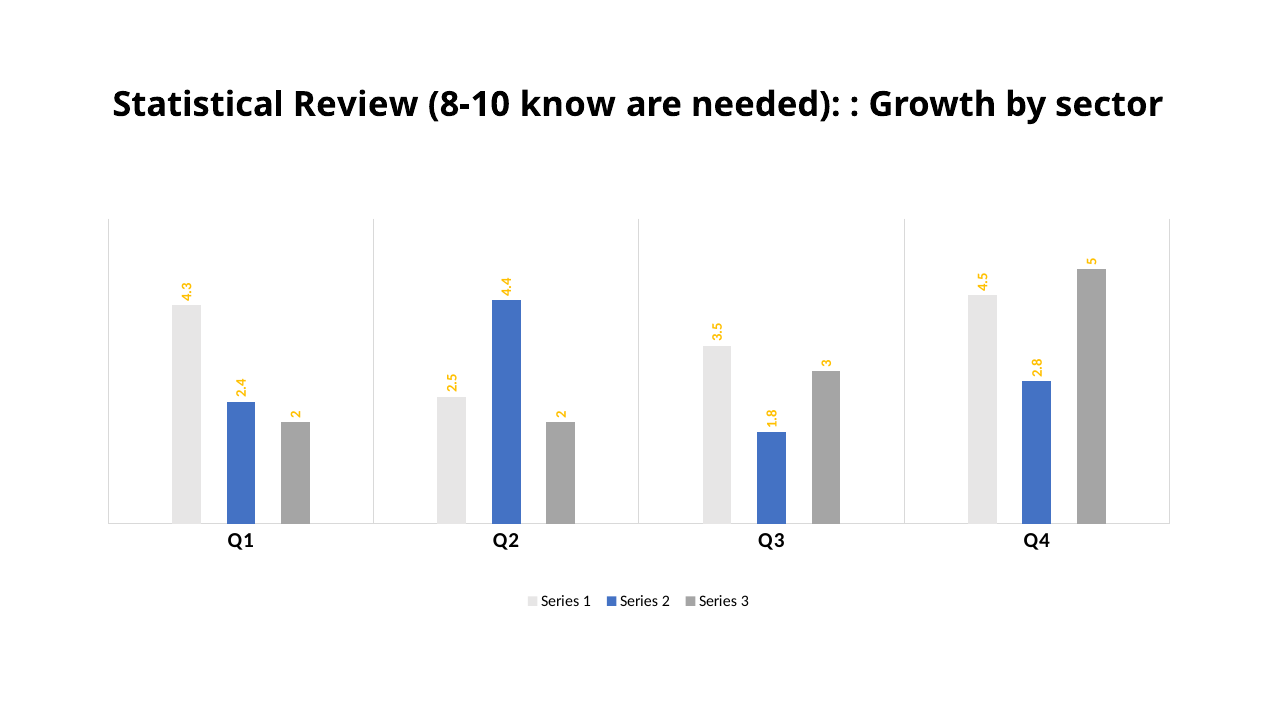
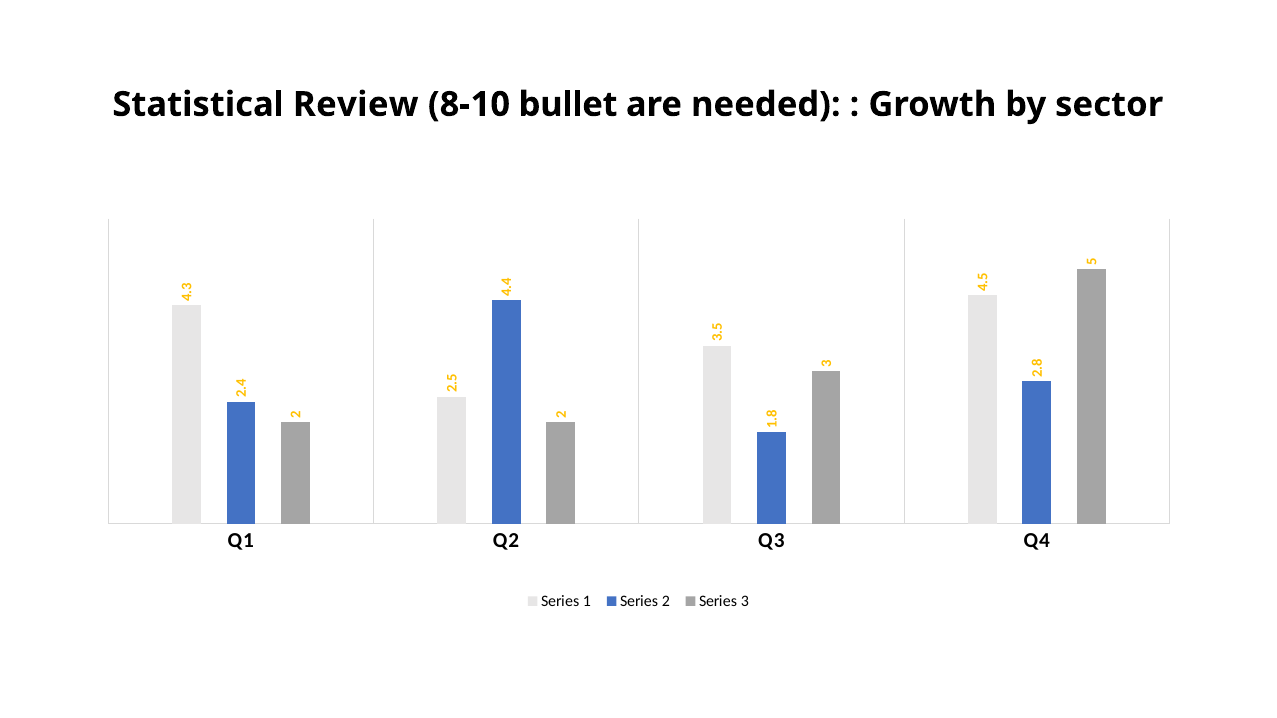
know: know -> bullet (568, 104)
